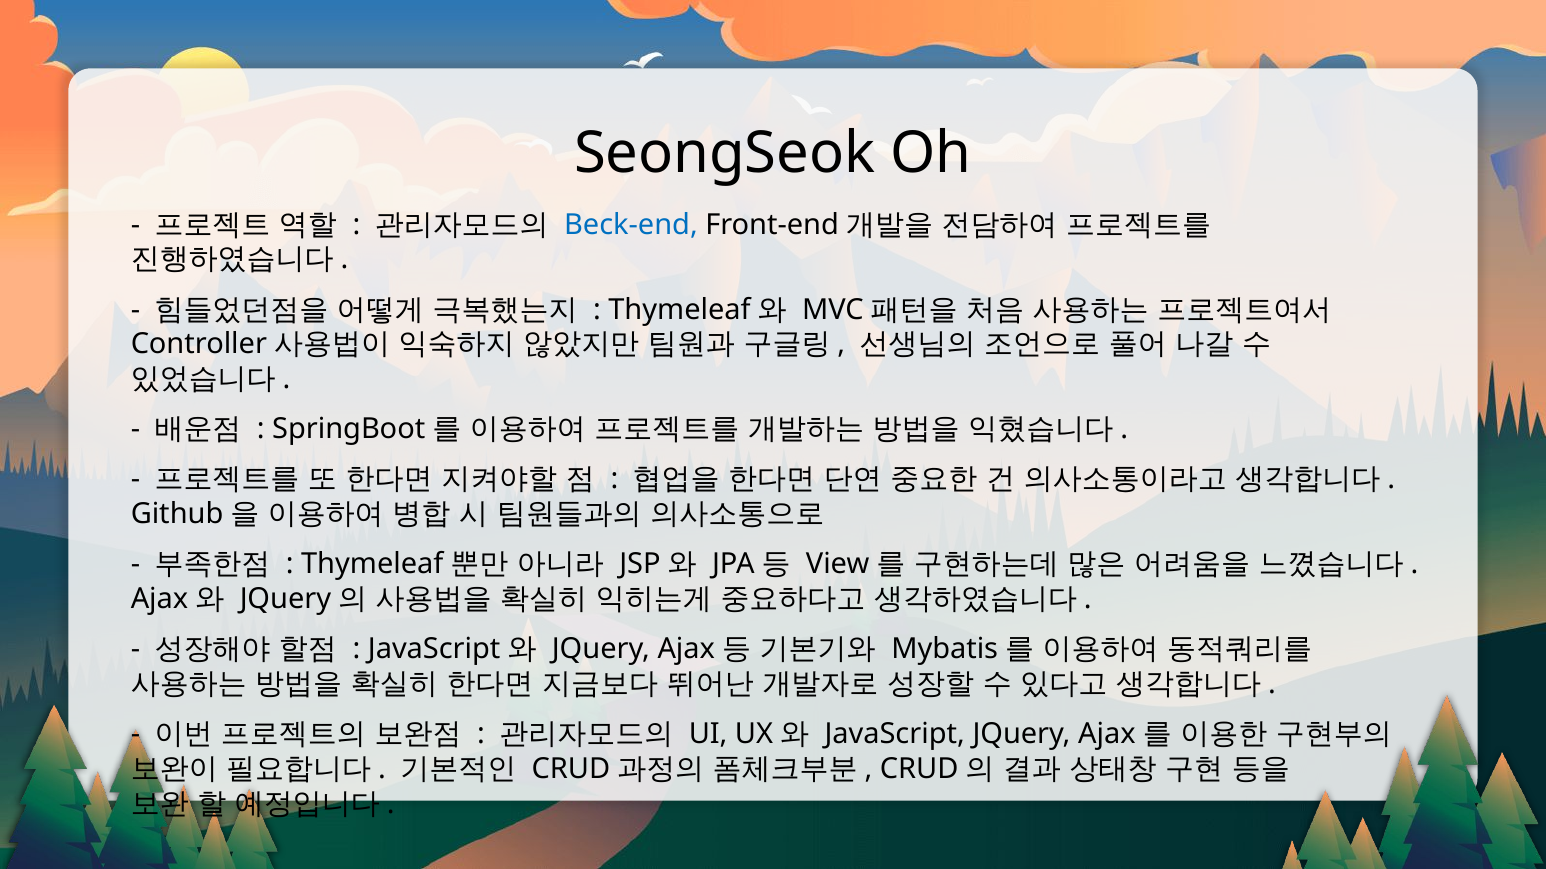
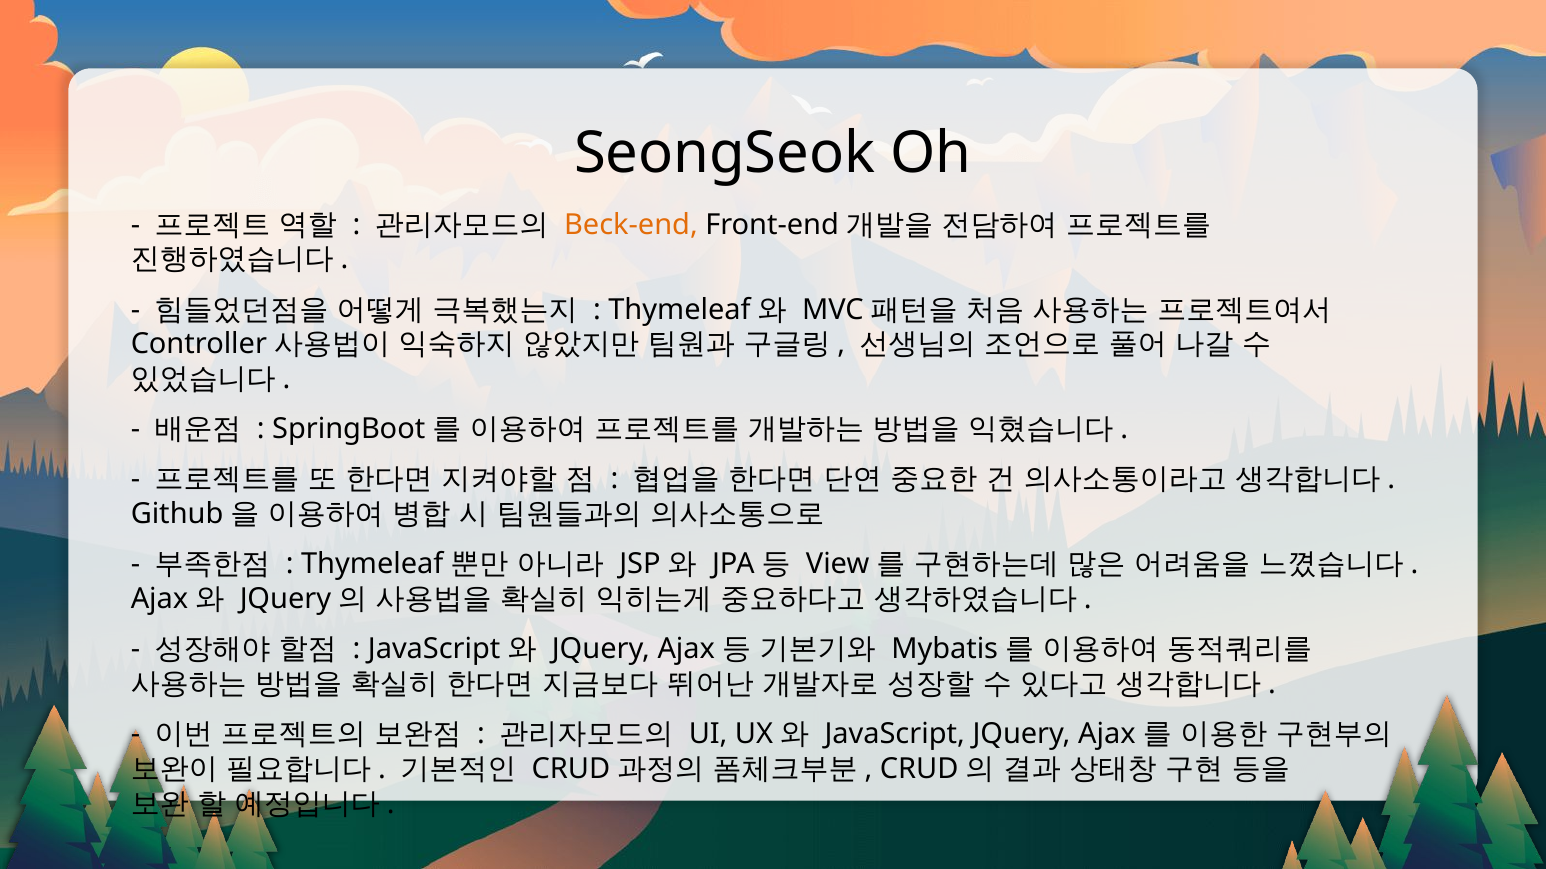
Beck-end colour: blue -> orange (631, 225)
